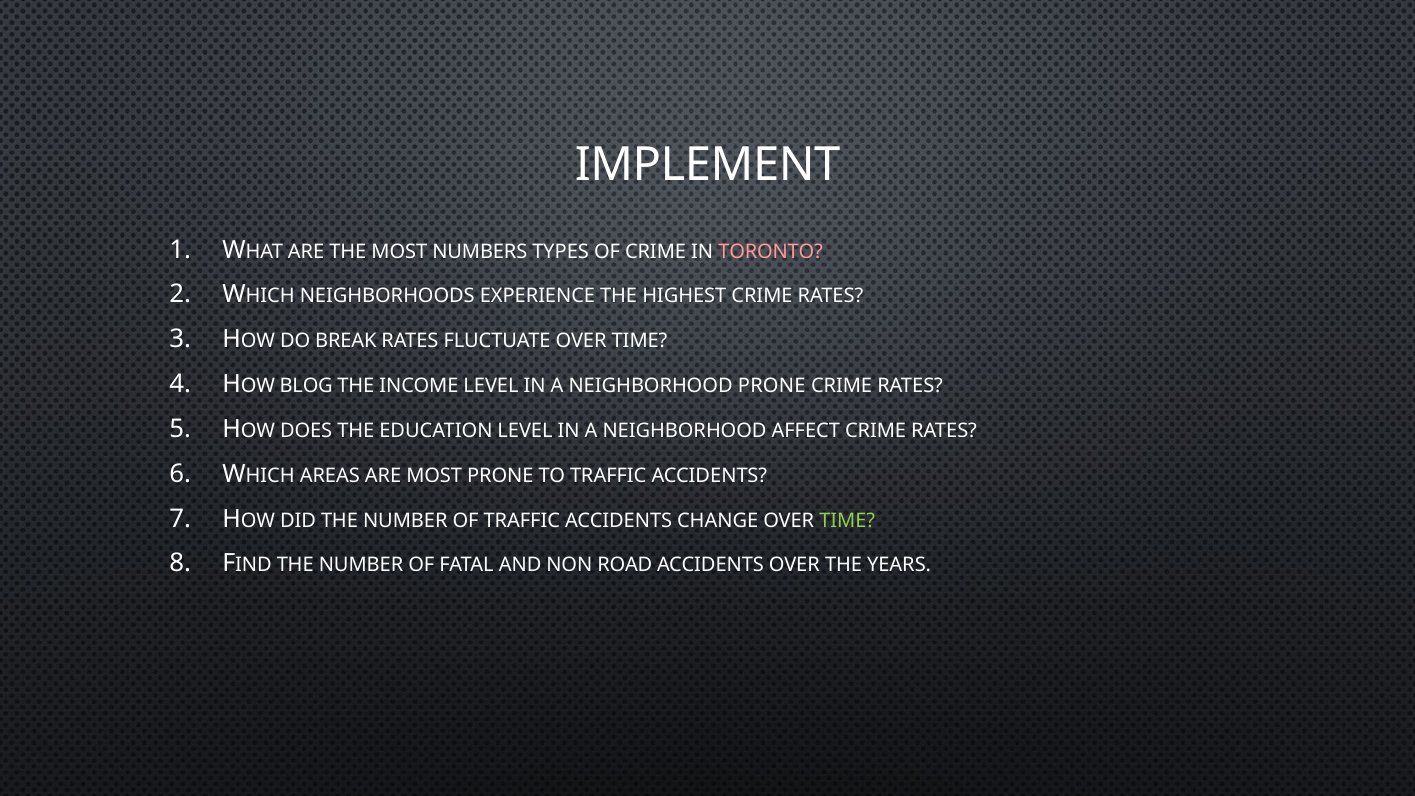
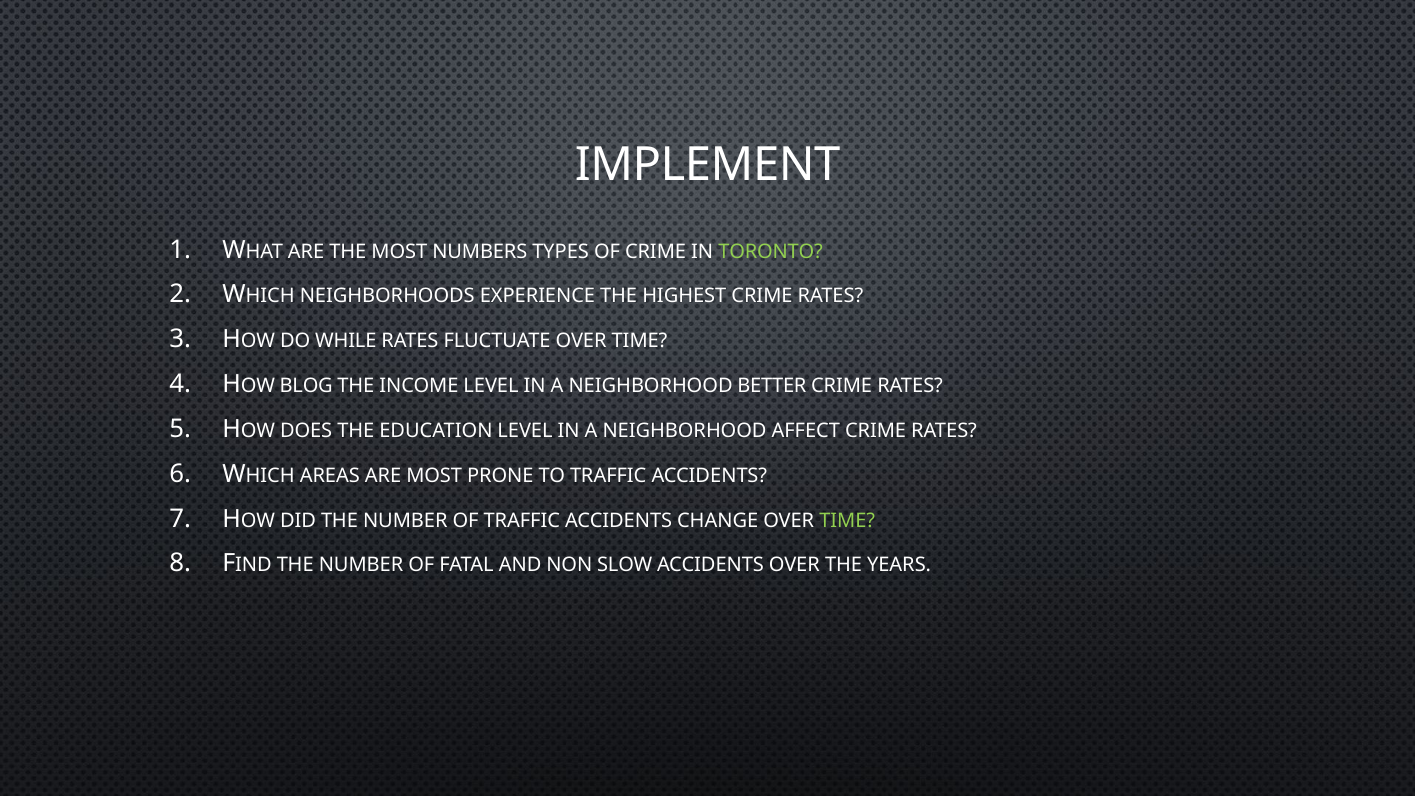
TORONTO colour: pink -> light green (771, 252)
BREAK: BREAK -> WHILE (346, 341)
NEIGHBORHOOD PRONE: PRONE -> BETTER (772, 386)
ROAD: ROAD -> SLOW (625, 565)
